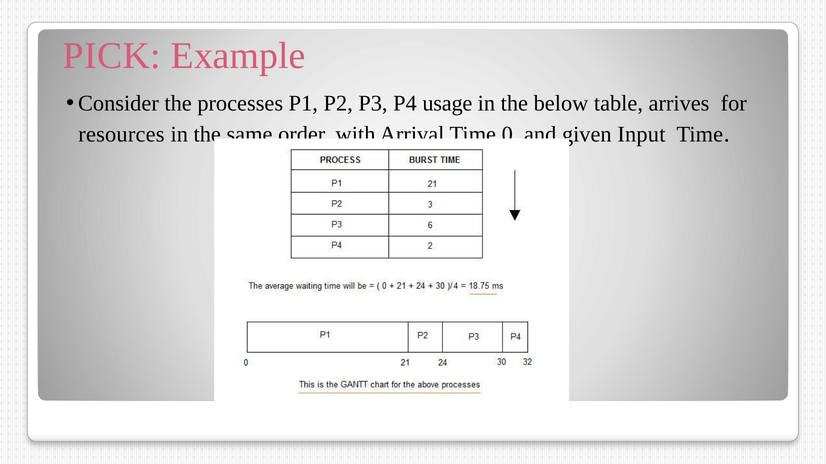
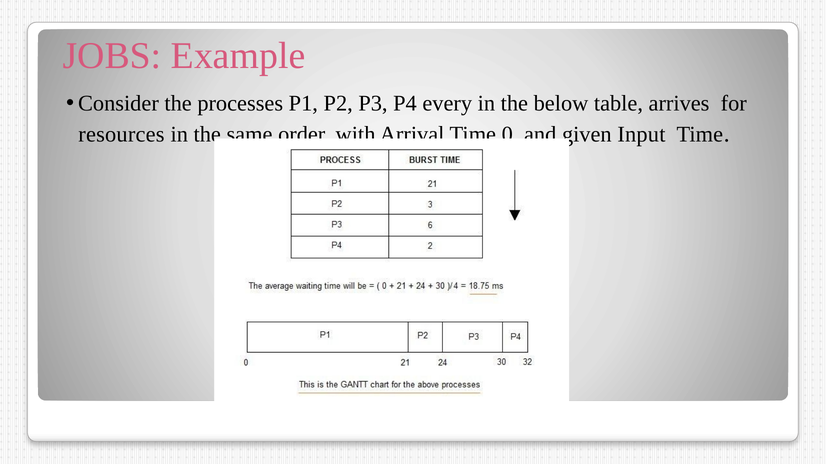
PICK: PICK -> JOBS (112, 56)
usage: usage -> every (447, 104)
